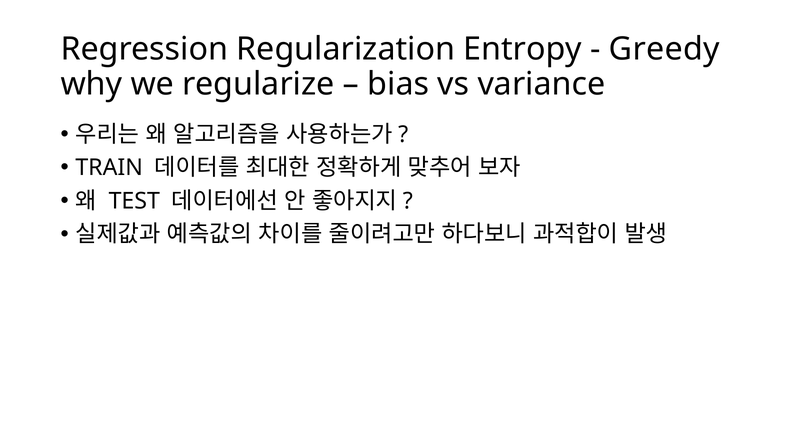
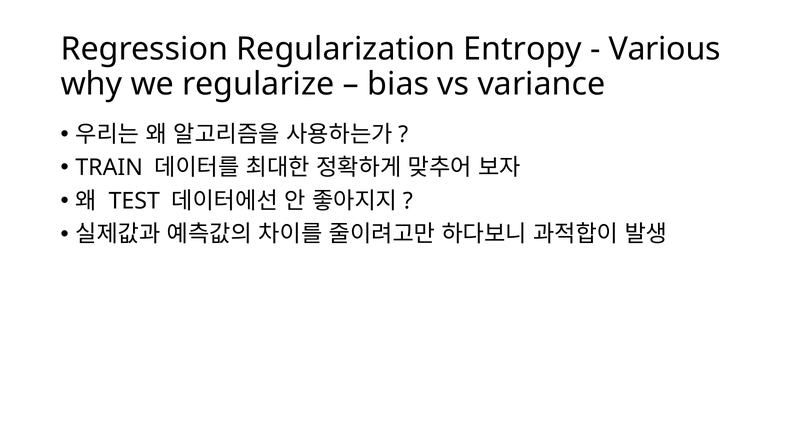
Greedy: Greedy -> Various (665, 49)
